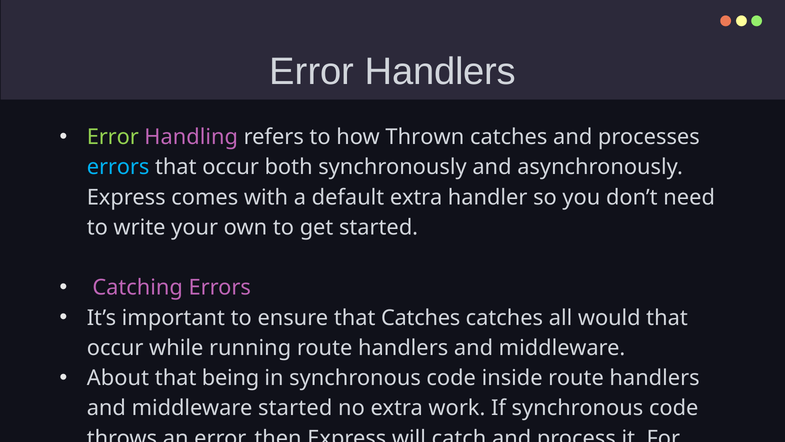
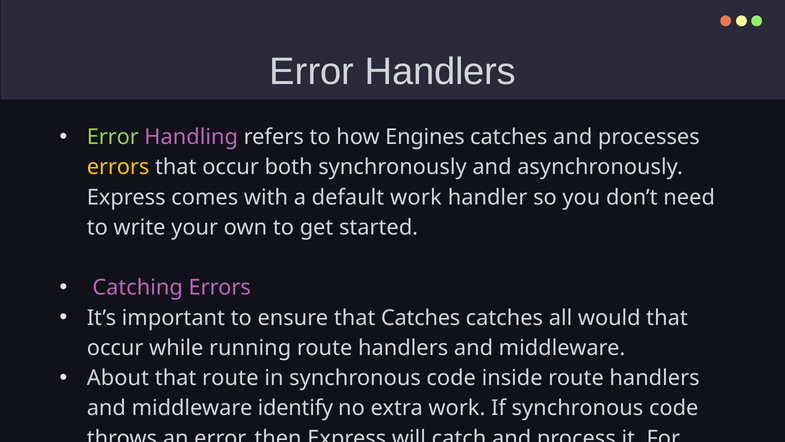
Thrown: Thrown -> Engines (425, 137)
errors colour: light blue -> yellow (118, 167)
default extra: extra -> work (416, 197)
that being: being -> route (230, 378)
middleware started: started -> identify (295, 408)
